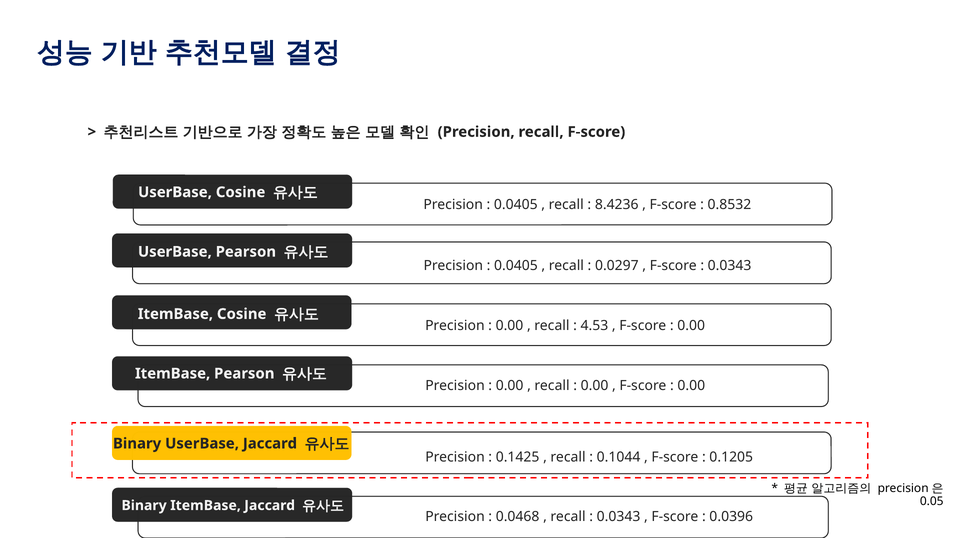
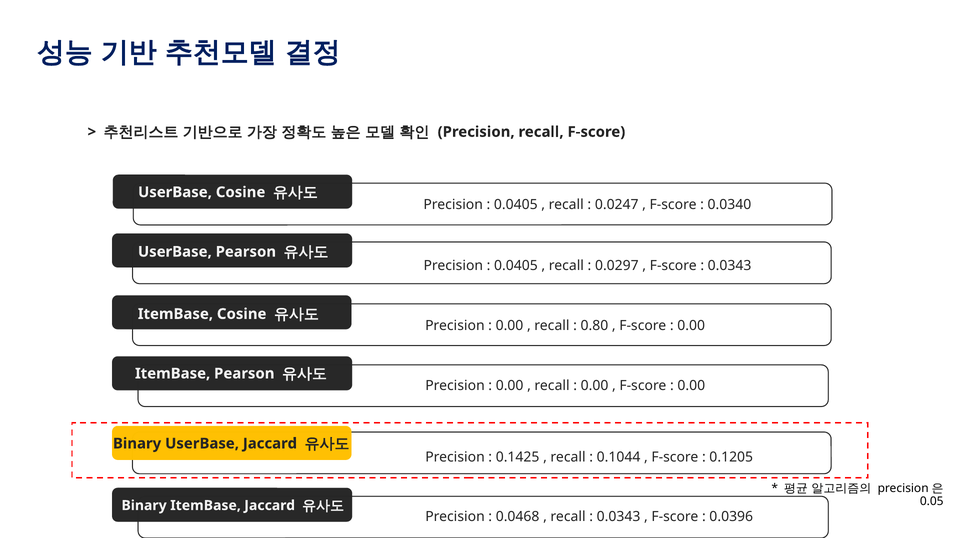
8.4236: 8.4236 -> 0.0247 (617, 205)
0.8532: 0.8532 -> 0.0340 (729, 205)
4.53: 4.53 -> 0.80 (594, 326)
